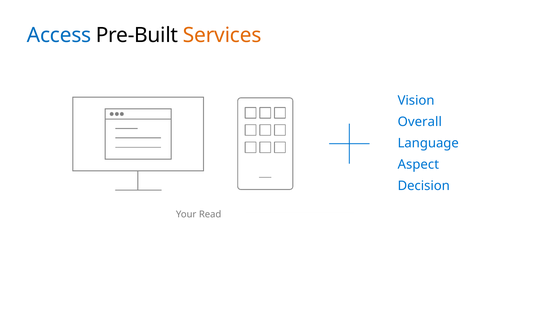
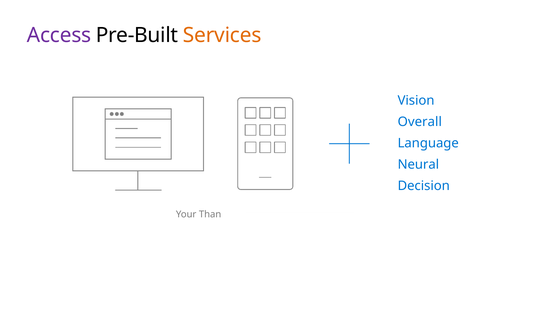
Access colour: blue -> purple (59, 35)
Aspect: Aspect -> Neural (418, 164)
Read: Read -> Than (210, 214)
